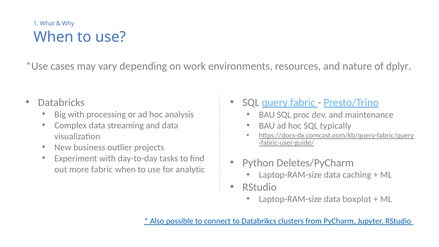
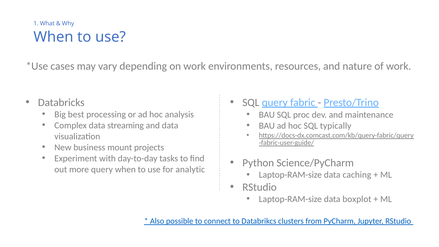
of dplyr: dplyr -> work (399, 66)
Big with: with -> best (76, 114)
outlier: outlier -> mount (120, 147)
Deletes/PyCharm: Deletes/PyCharm -> Science/PyCharm (315, 163)
more fabric: fabric -> query (102, 169)
